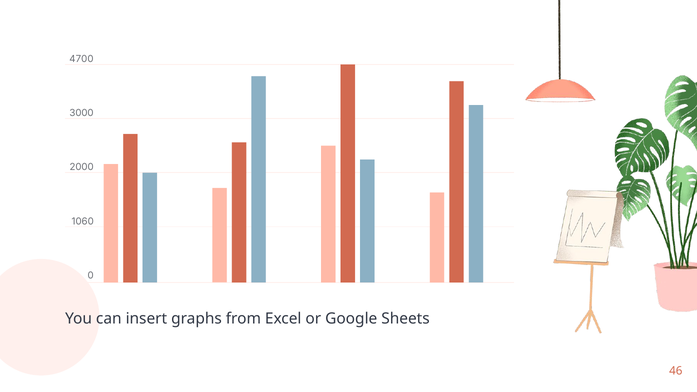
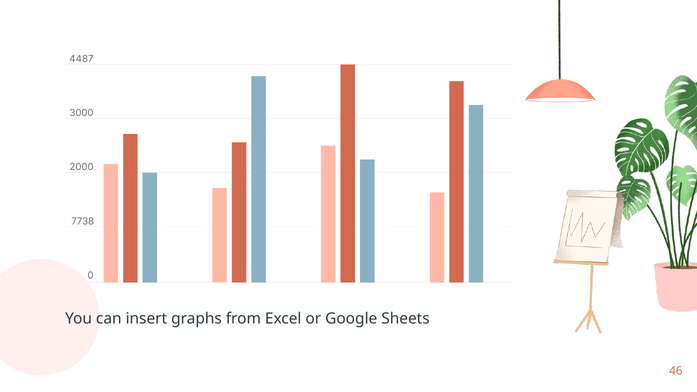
4700: 4700 -> 4487 (81, 59)
1060: 1060 -> 7738 (83, 222)
